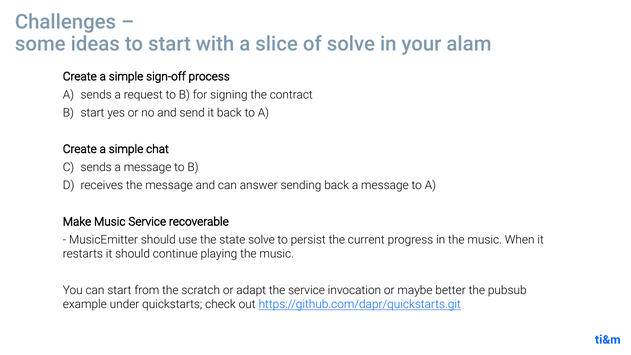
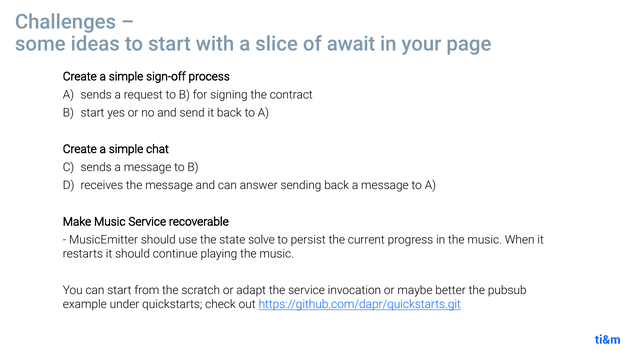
of solve: solve -> await (351, 44)
alam: alam -> page (469, 44)
